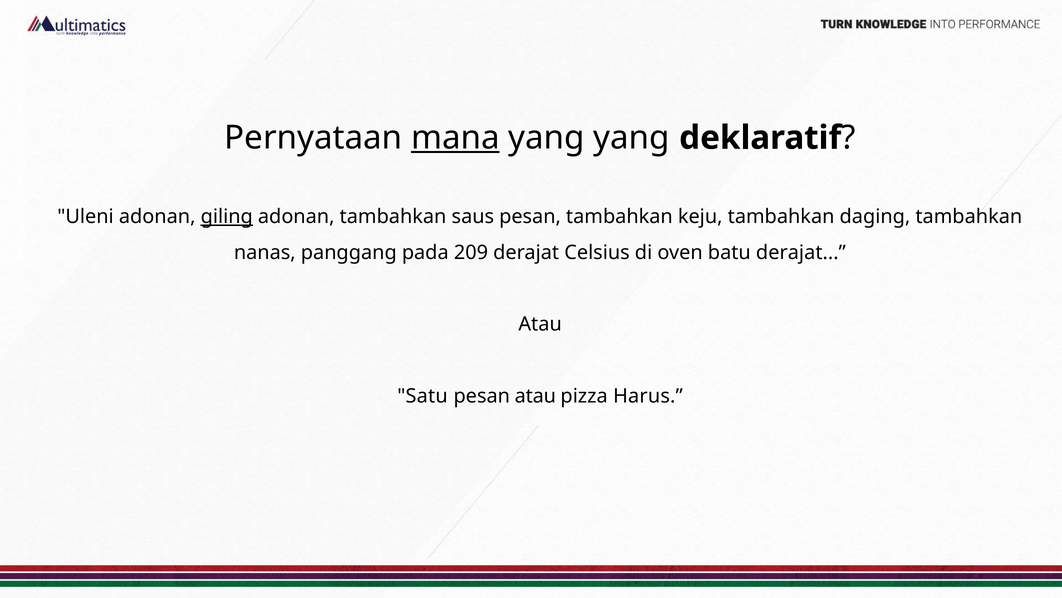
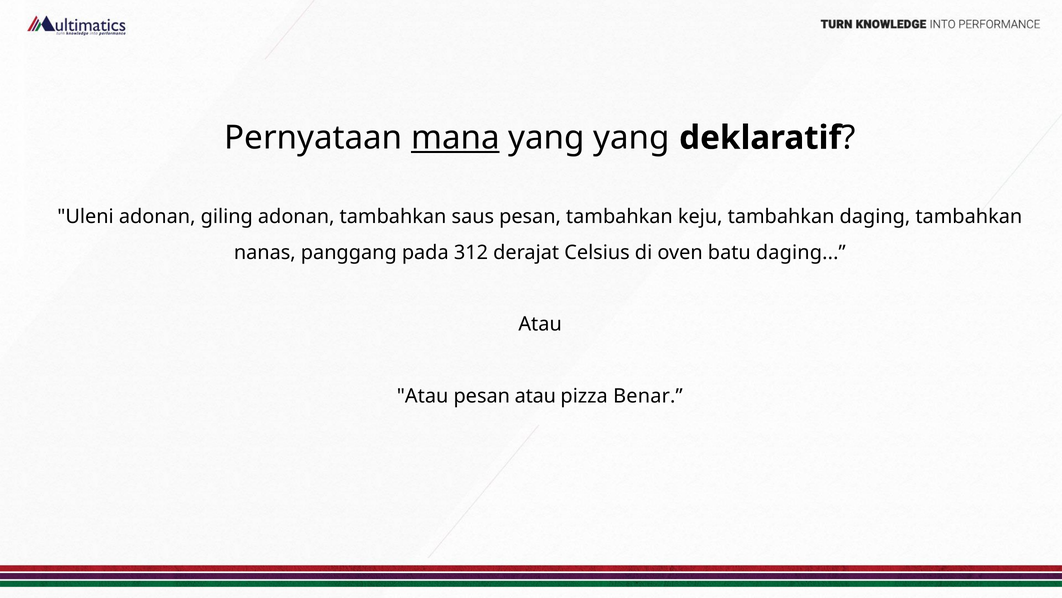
giling underline: present -> none (227, 216)
209: 209 -> 312 (471, 252)
batu derajat: derajat -> daging (801, 252)
Satu: Satu -> Atau (423, 396)
Harus: Harus -> Benar (648, 396)
